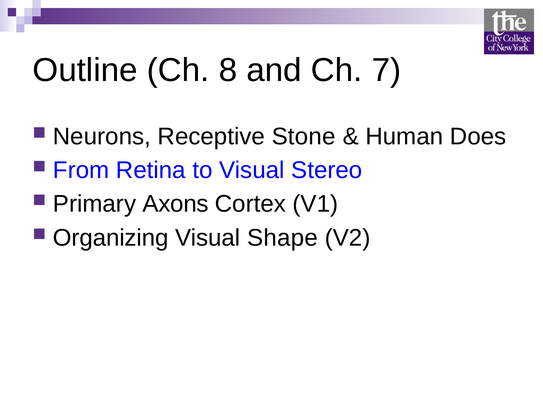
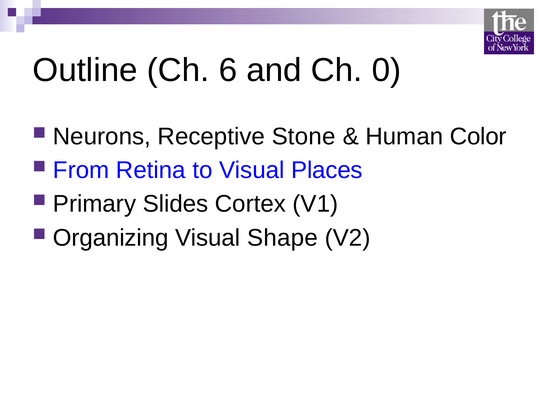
8: 8 -> 6 (228, 70)
7: 7 -> 0 (386, 70)
Does: Does -> Color (478, 137)
Stereo: Stereo -> Places (327, 170)
Axons: Axons -> Slides (175, 204)
